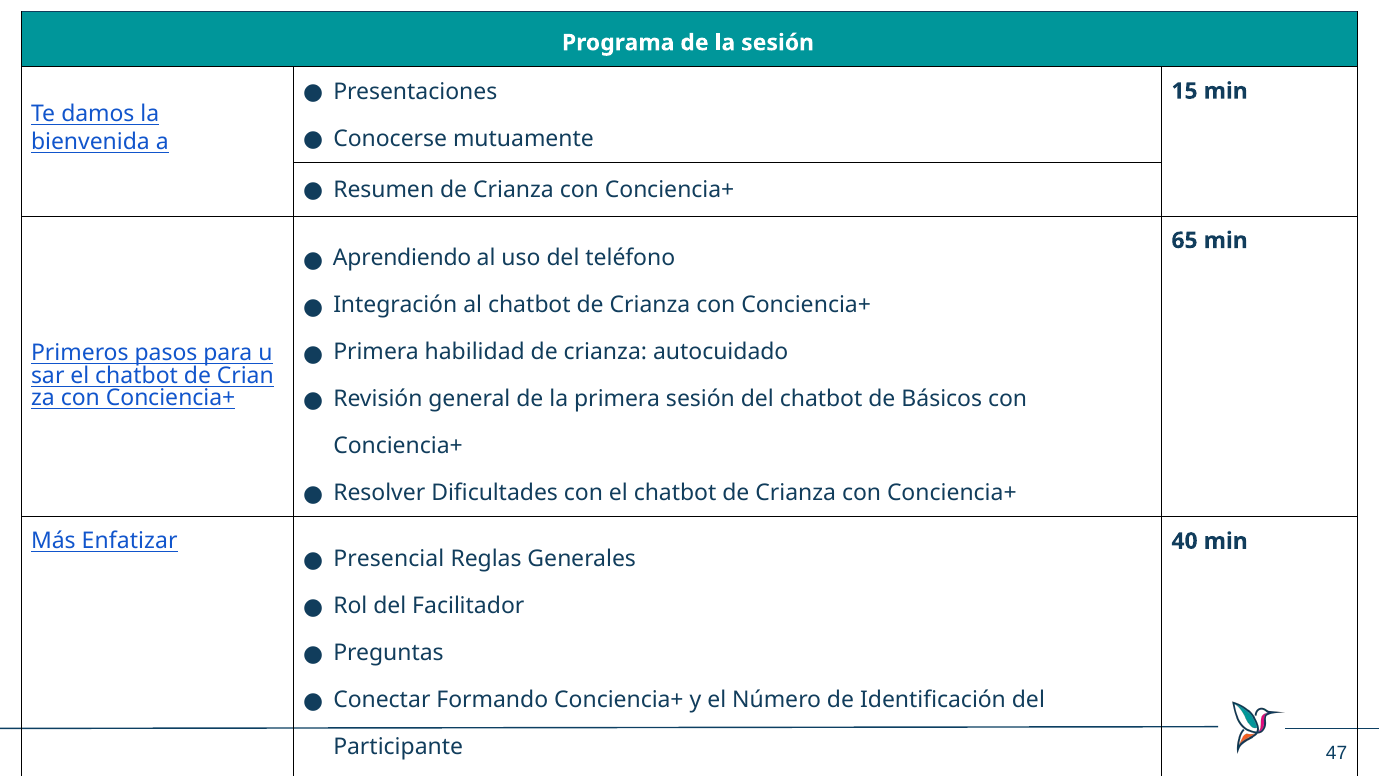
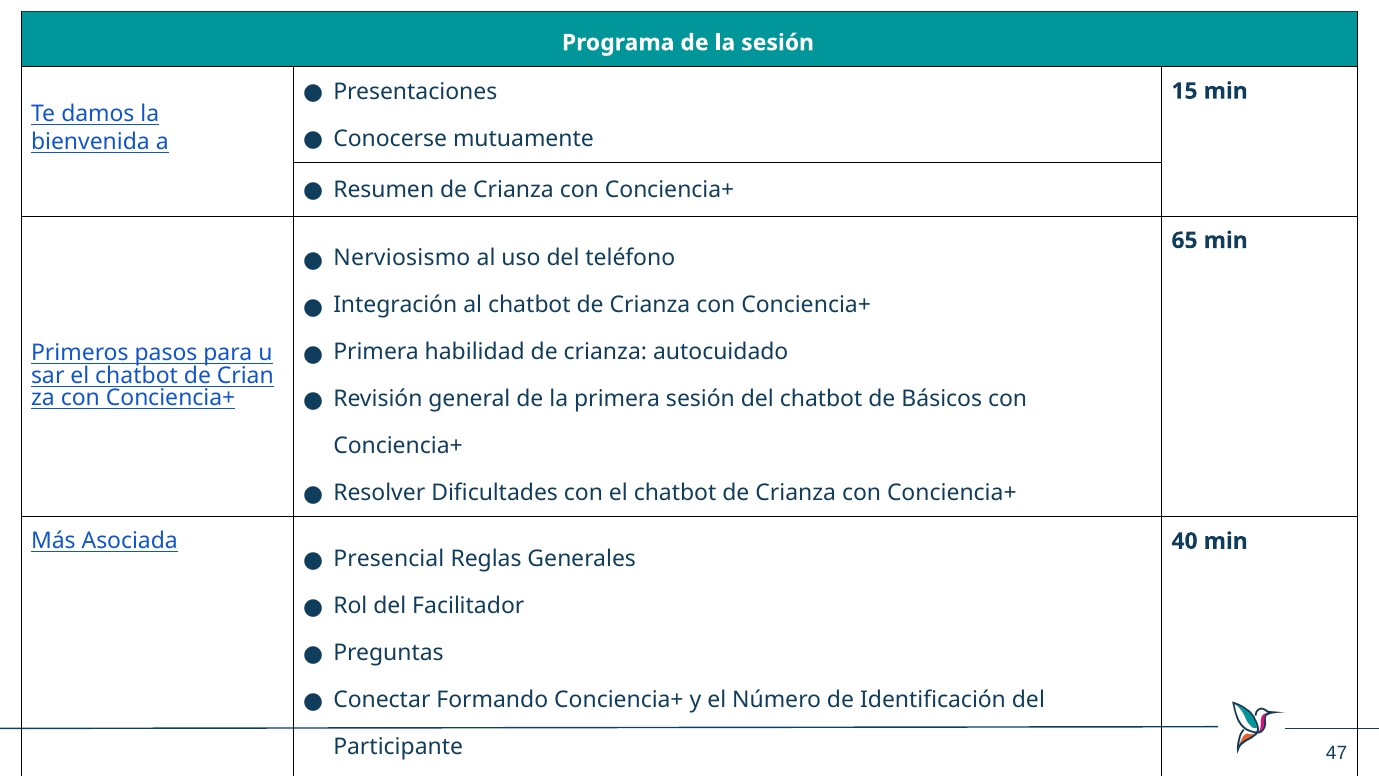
Aprendiendo: Aprendiendo -> Nerviosismo (402, 258)
Enfatizar: Enfatizar -> Asociada (130, 541)
